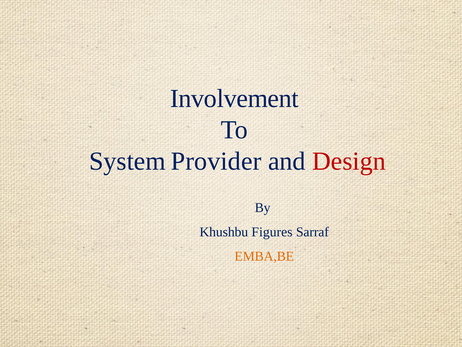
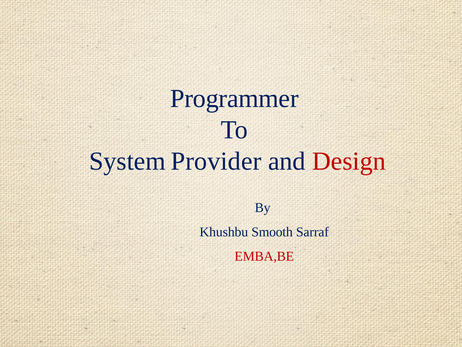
Involvement: Involvement -> Programmer (234, 99)
Figures: Figures -> Smooth (272, 232)
EMBA,BE colour: orange -> red (264, 256)
